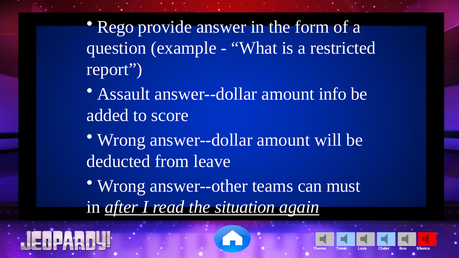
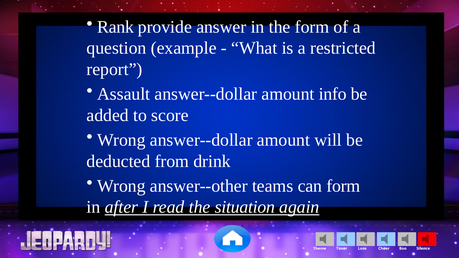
Rego: Rego -> Rank (115, 27)
leave: leave -> drink (212, 161)
can must: must -> form (343, 186)
